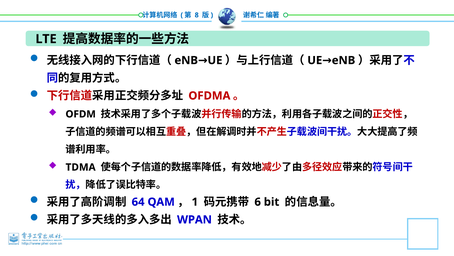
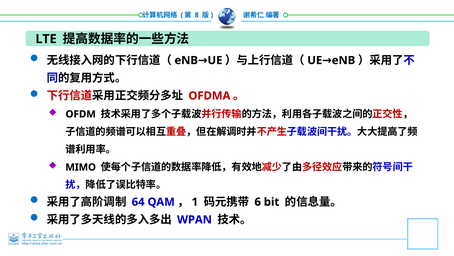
TDMA: TDMA -> MIMO (81, 167)
